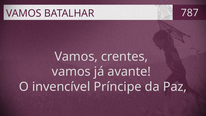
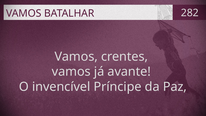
787: 787 -> 282 (190, 13)
